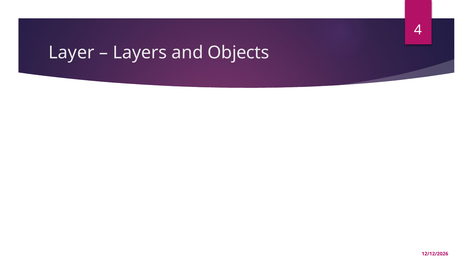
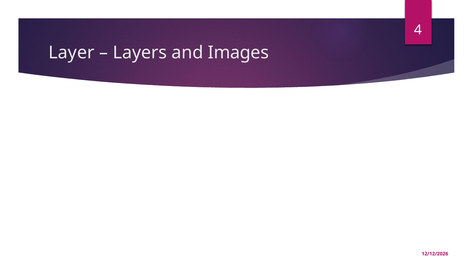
Objects: Objects -> Images (238, 53)
